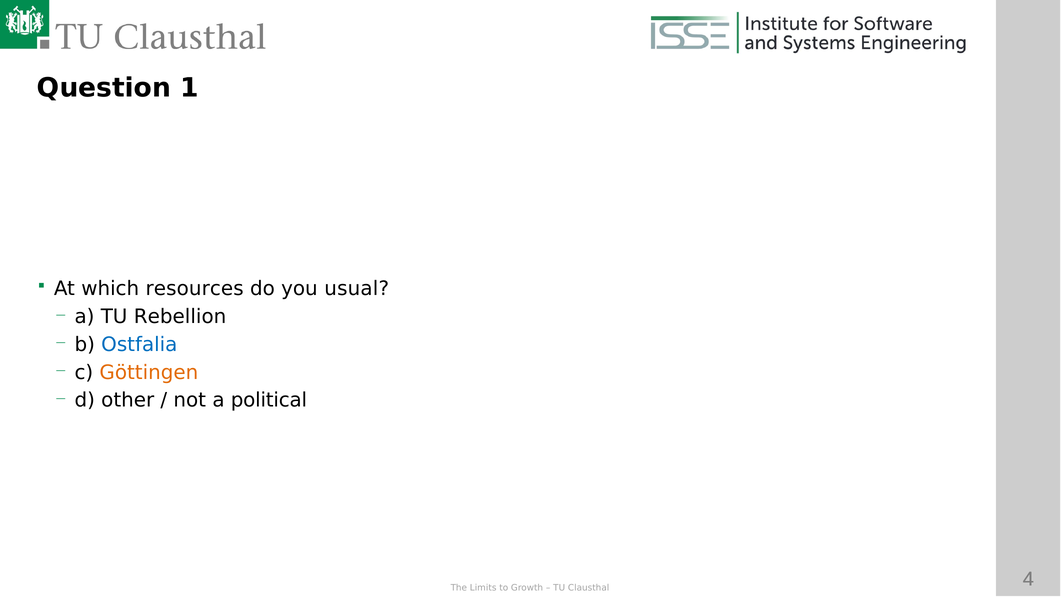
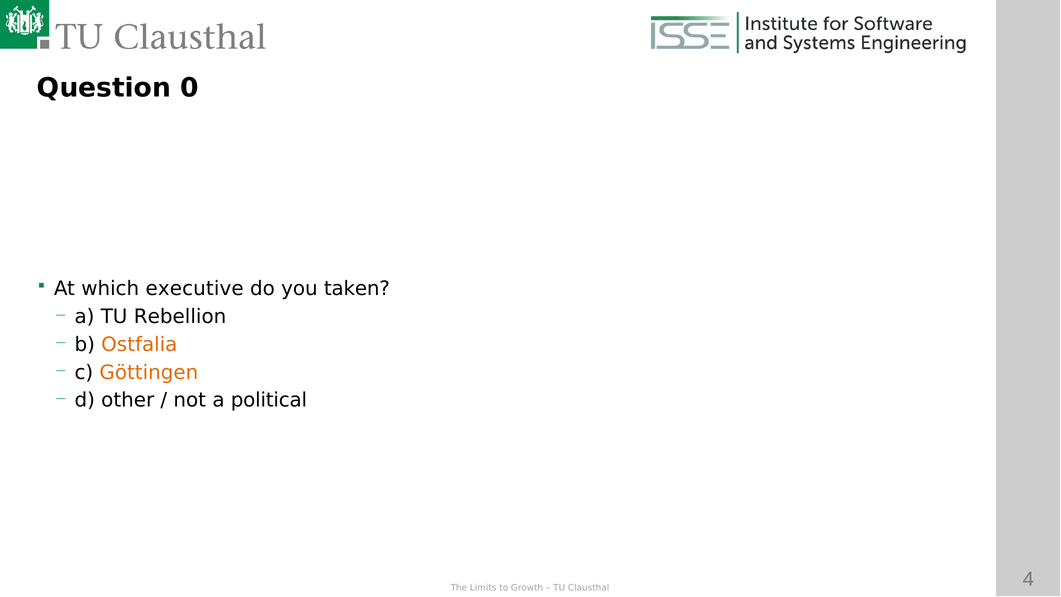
1: 1 -> 0 (189, 88)
resources: resources -> executive (195, 289)
usual: usual -> taken (357, 289)
Ostfalia colour: blue -> orange (139, 345)
